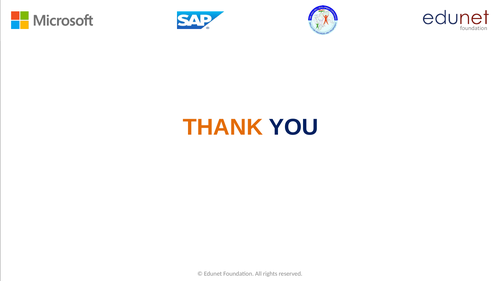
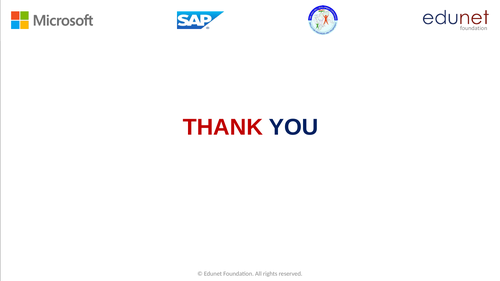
THANK colour: orange -> red (223, 128)
